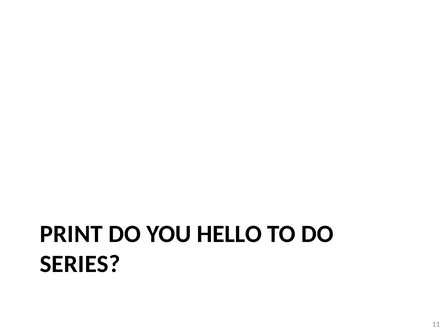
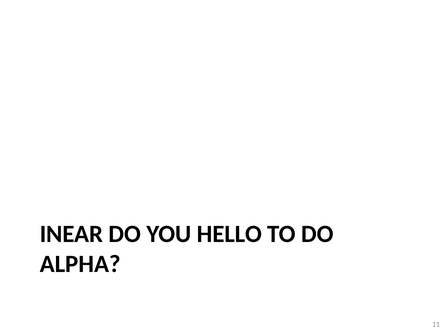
PRINT: PRINT -> INEAR (71, 234)
SERIES: SERIES -> ALPHA (80, 263)
